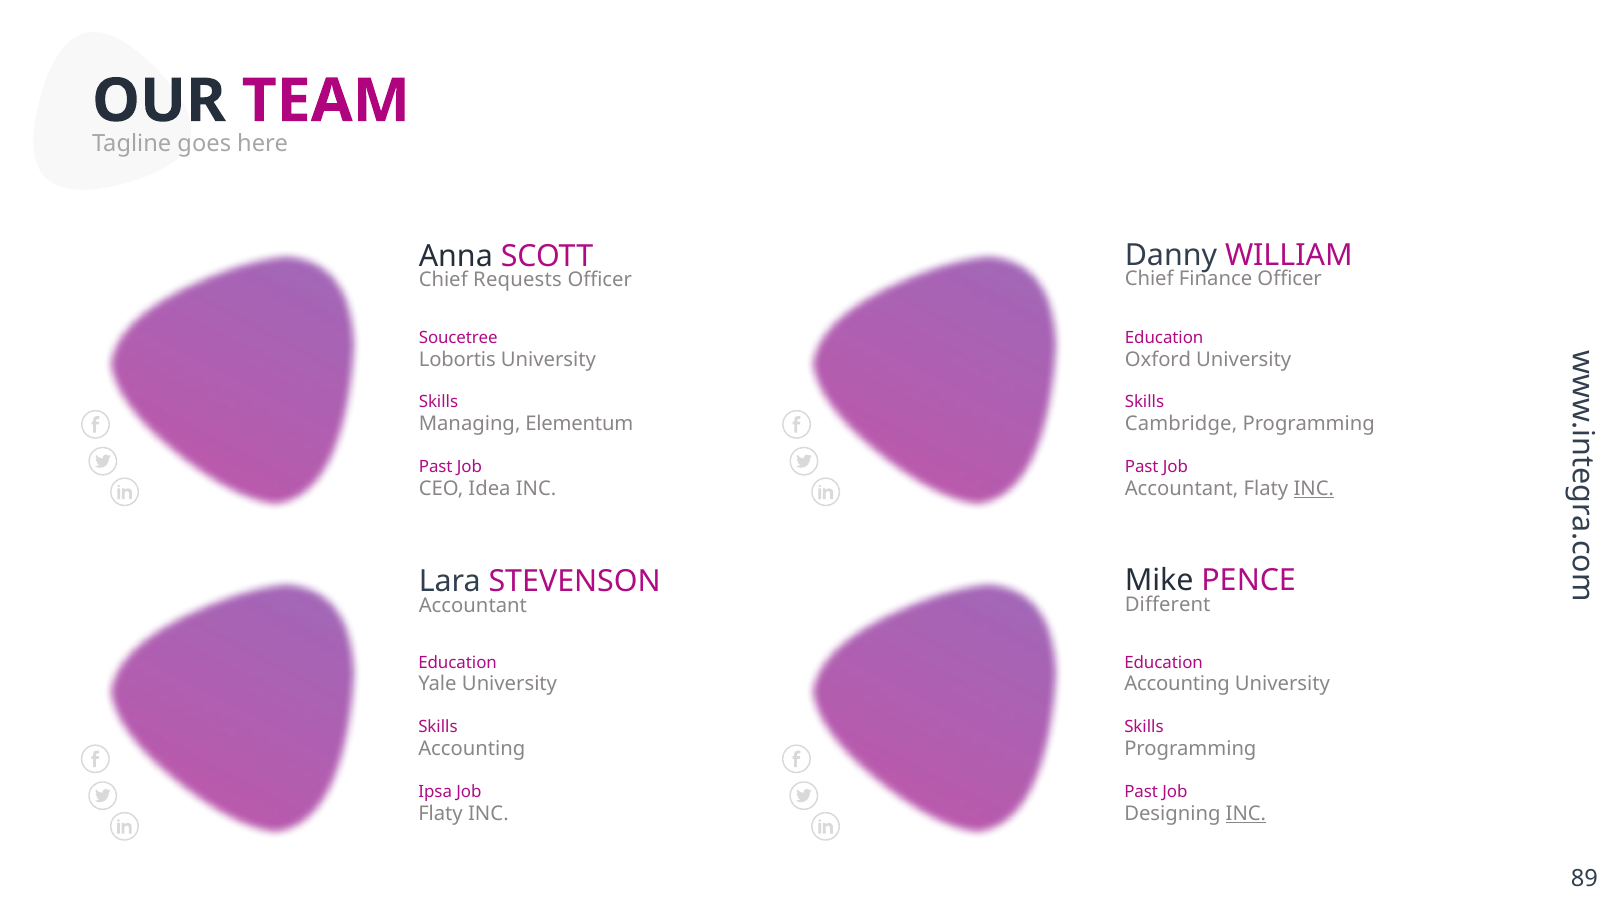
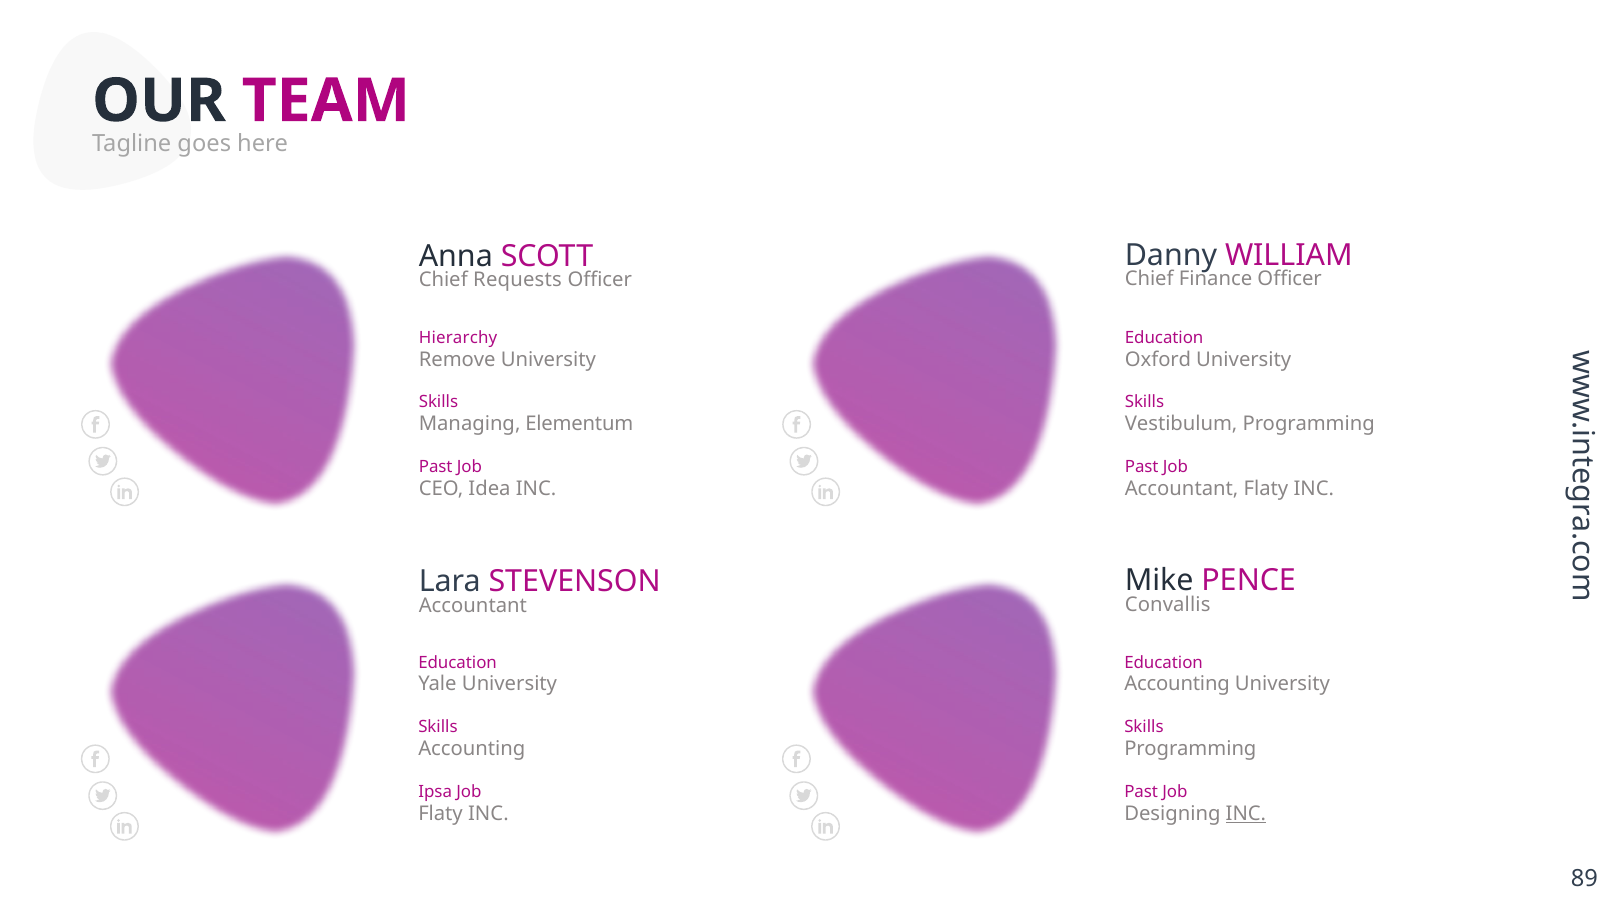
Soucetree: Soucetree -> Hierarchy (458, 337)
Lobortis: Lobortis -> Remove (457, 359)
Cambridge: Cambridge -> Vestibulum (1181, 423)
INC underline: present -> none (1314, 489)
Different: Different -> Convallis (1168, 604)
